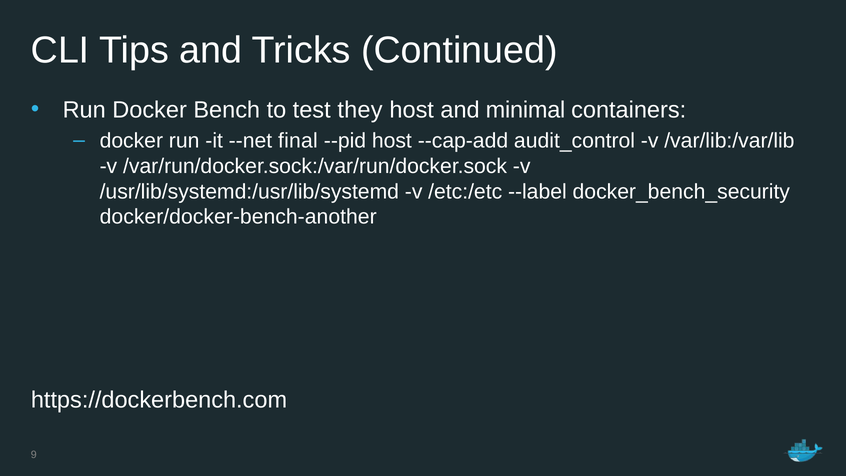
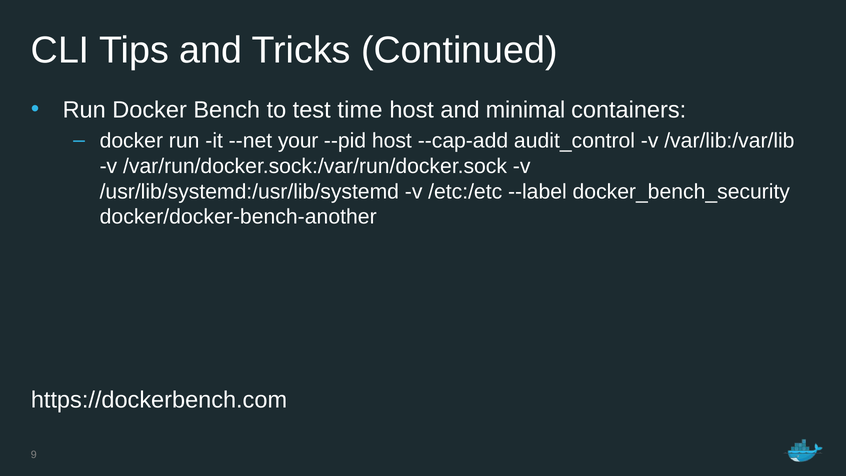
they: they -> time (360, 110)
final: final -> your (298, 141)
